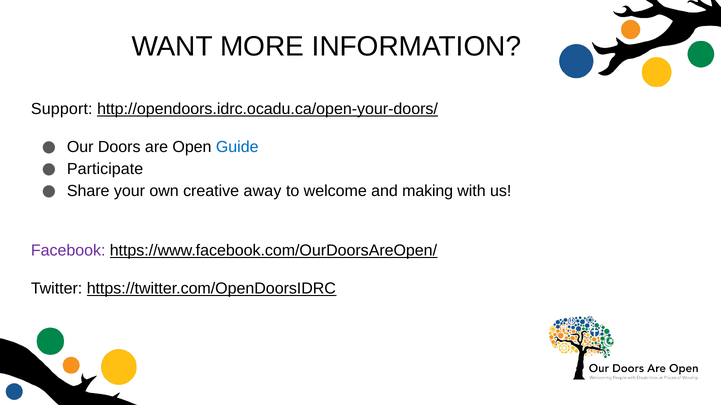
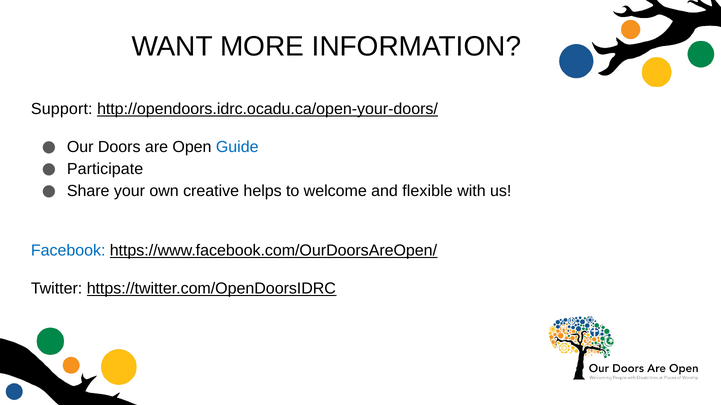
away: away -> helps (263, 191)
making: making -> flexible (428, 191)
Facebook colour: purple -> blue (68, 251)
